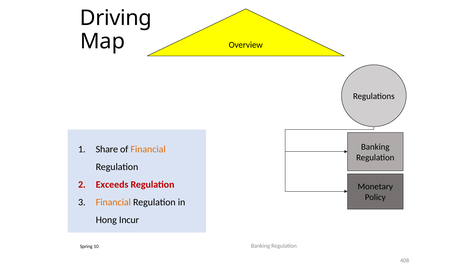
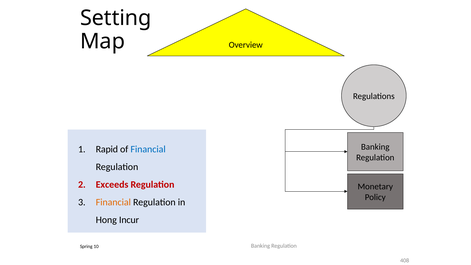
Driving: Driving -> Setting (116, 18)
Share: Share -> Rapid (107, 149)
Financial colour: orange -> blue (148, 149)
